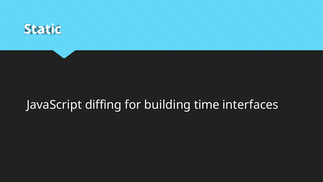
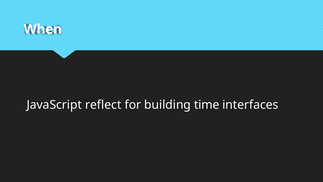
Static: Static -> When (43, 29)
diffing: diffing -> reflect (103, 105)
